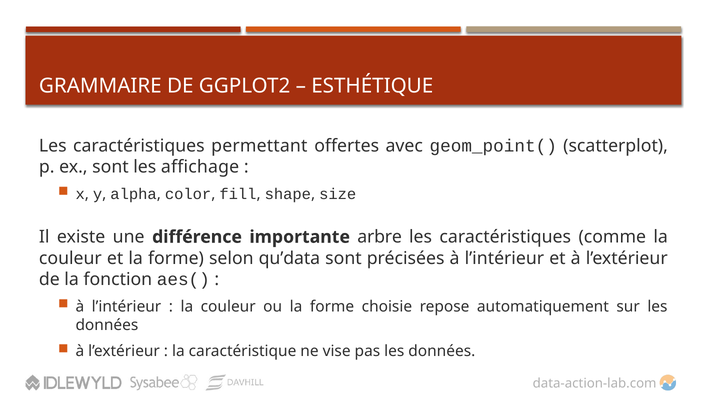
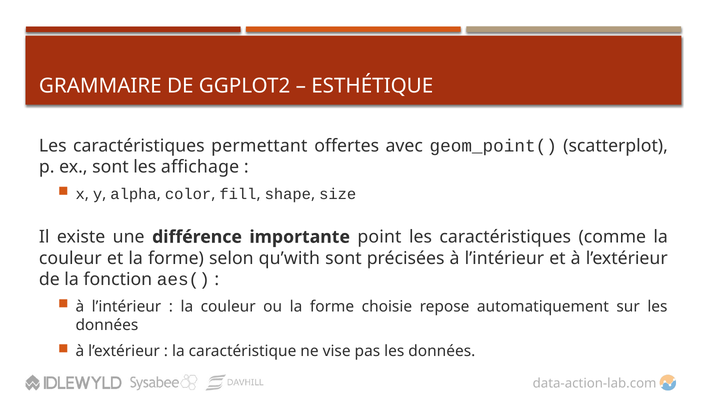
arbre: arbre -> point (379, 237)
qu’data: qu’data -> qu’with (289, 258)
